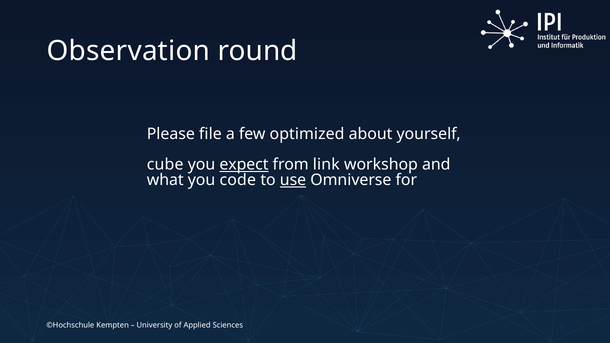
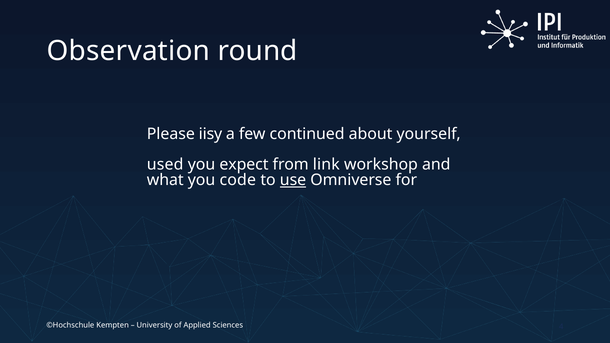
file: file -> iisy (210, 134)
optimized: optimized -> continued (307, 134)
cube: cube -> used (165, 165)
expect underline: present -> none (244, 165)
